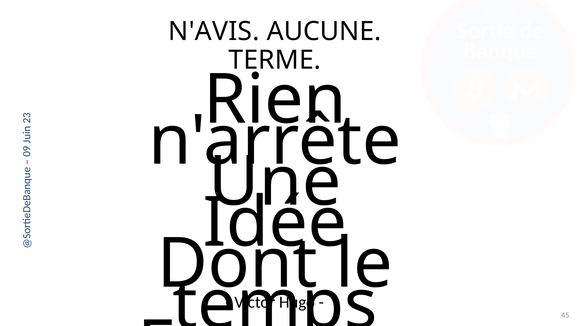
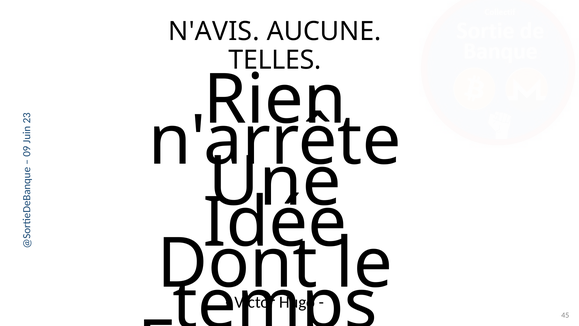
TERME: TERME -> TELLES (275, 60)
